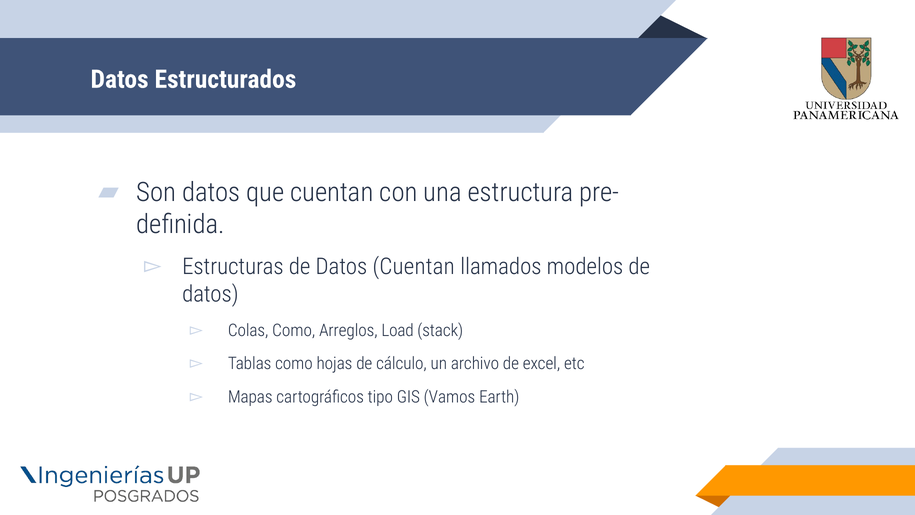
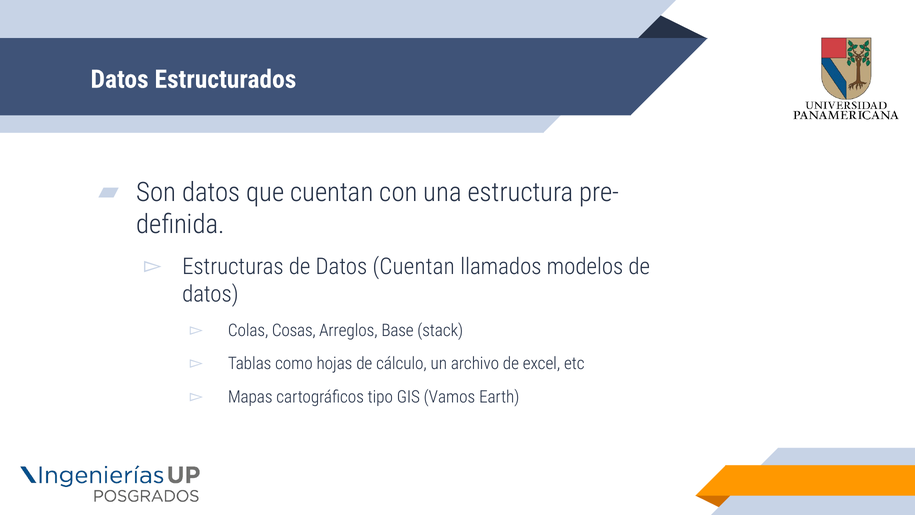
Colas Como: Como -> Cosas (294, 330)
Load: Load -> Base (398, 330)
